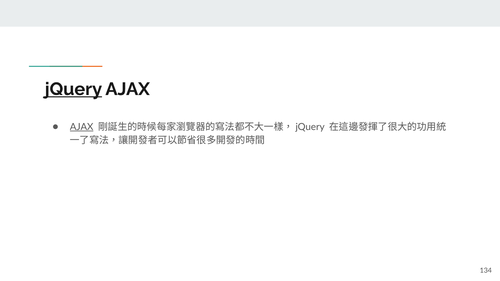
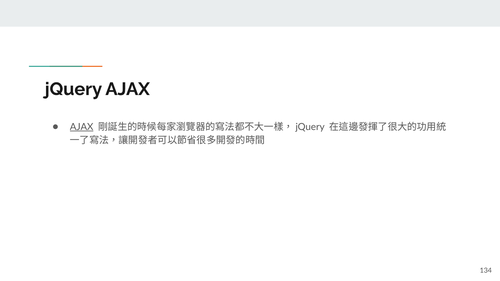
jQuery underline: present -> none (73, 89)
